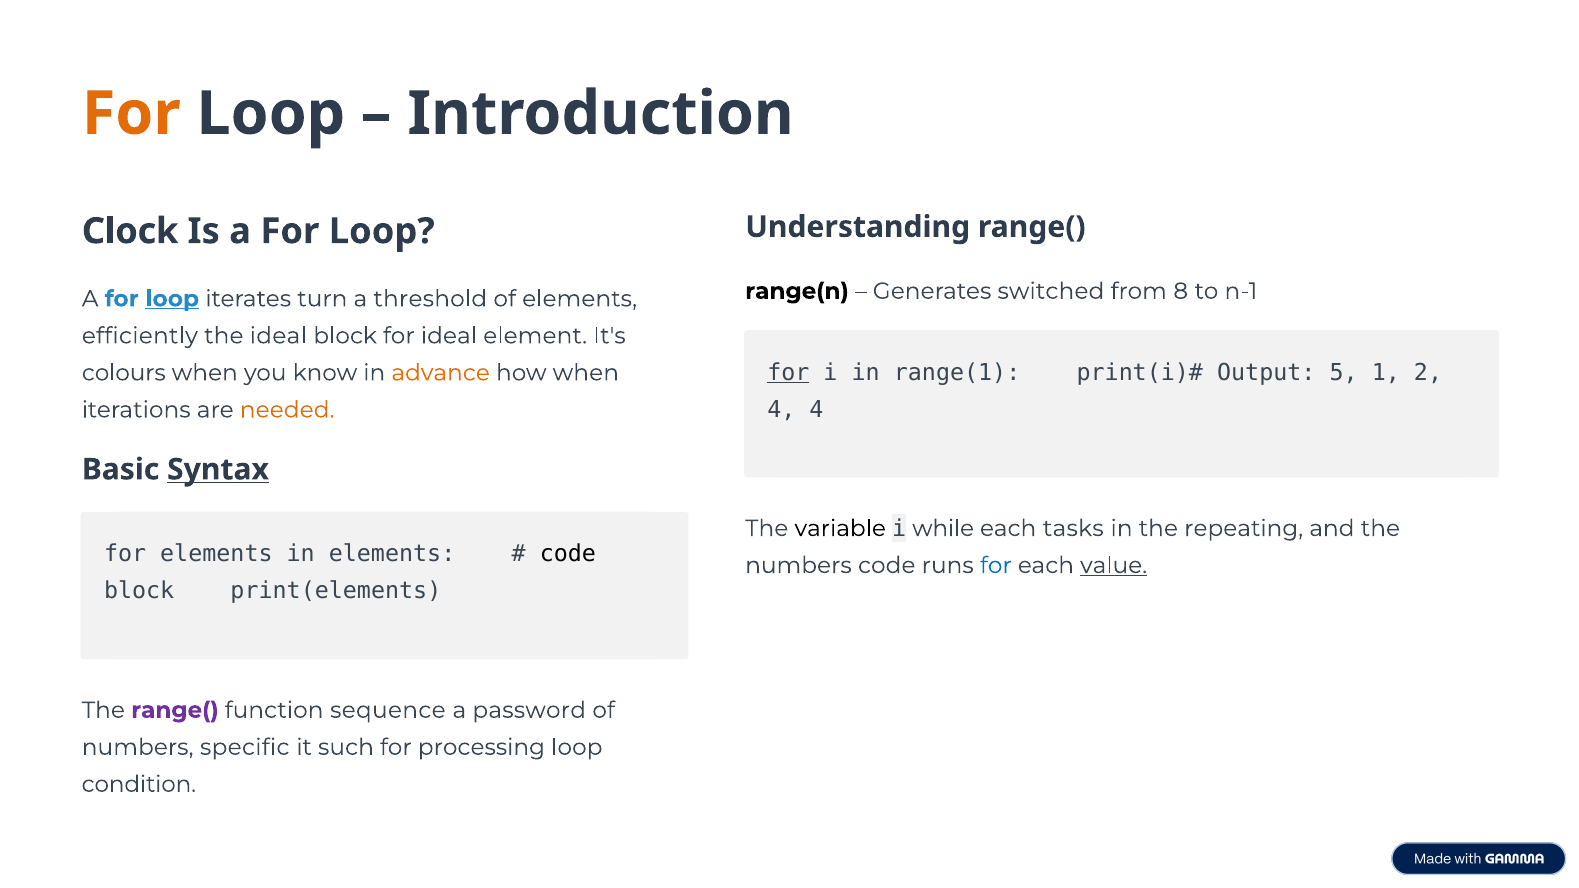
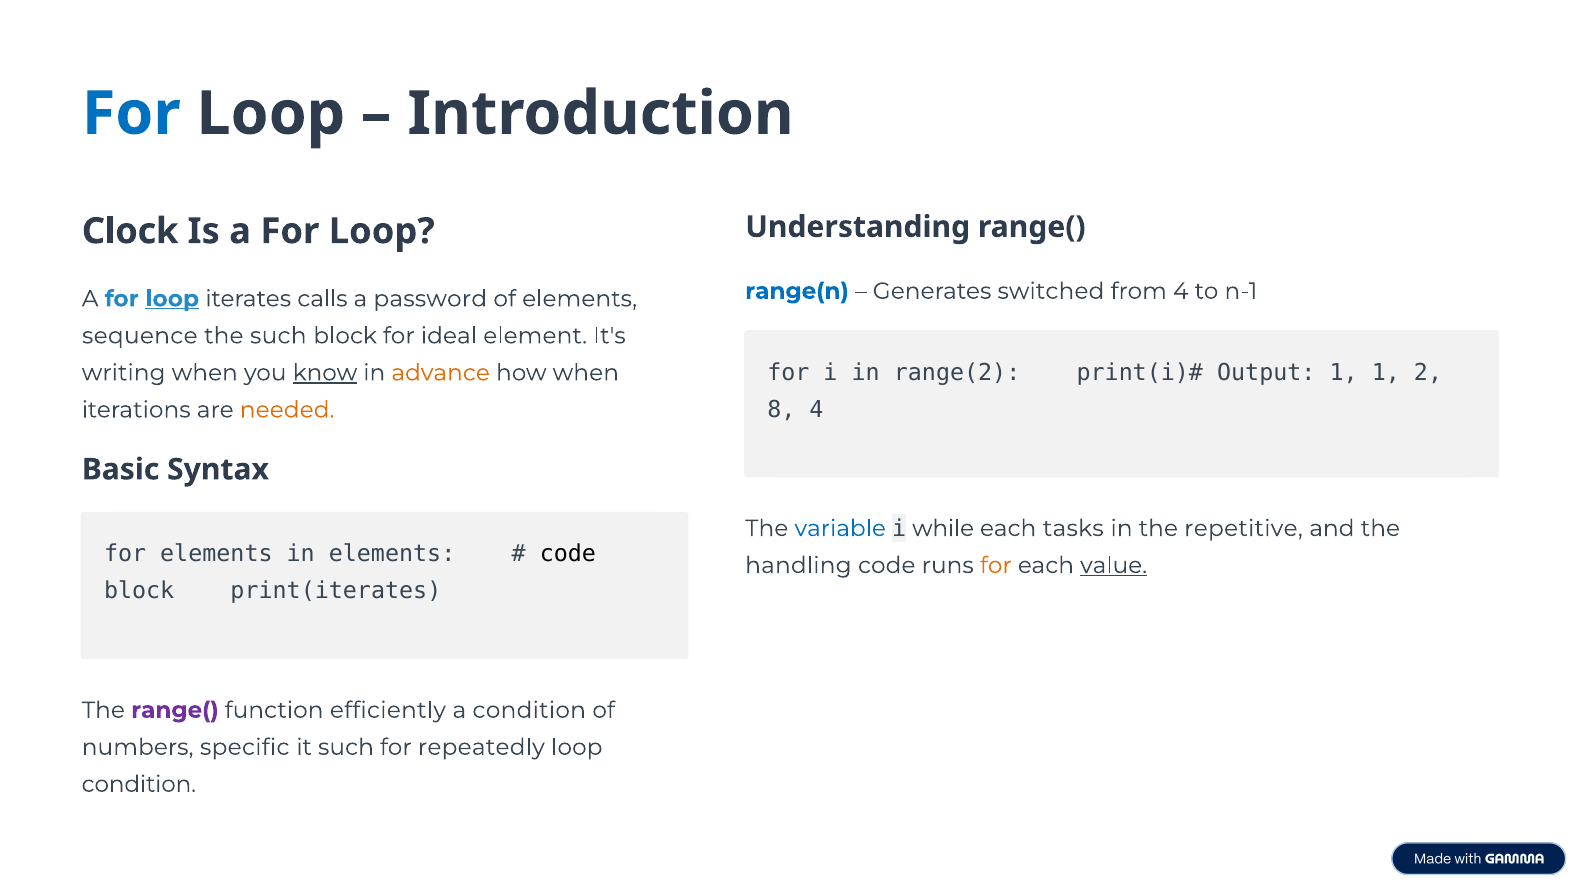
For colour: orange -> blue (131, 114)
range(n colour: black -> blue (797, 291)
from 8: 8 -> 4 (1181, 291)
turn: turn -> calls (322, 299)
threshold: threshold -> password (430, 299)
efficiently: efficiently -> sequence (140, 336)
the ideal: ideal -> such (278, 336)
for underline: present -> none (788, 372)
range(1: range(1 -> range(2 (957, 372)
Output 5: 5 -> 1 (1344, 372)
colours: colours -> writing (124, 373)
know underline: none -> present (325, 373)
4: 4 -> 8 (781, 409)
Syntax underline: present -> none (218, 470)
variable colour: black -> blue (840, 528)
repeating: repeating -> repetitive (1243, 528)
numbers: numbers -> handling (798, 565)
for colour: blue -> orange (996, 565)
print(elements: print(elements -> print(iterates (336, 591)
sequence: sequence -> efficiently (388, 710)
a password: password -> condition (529, 710)
processing: processing -> repeatedly (481, 747)
